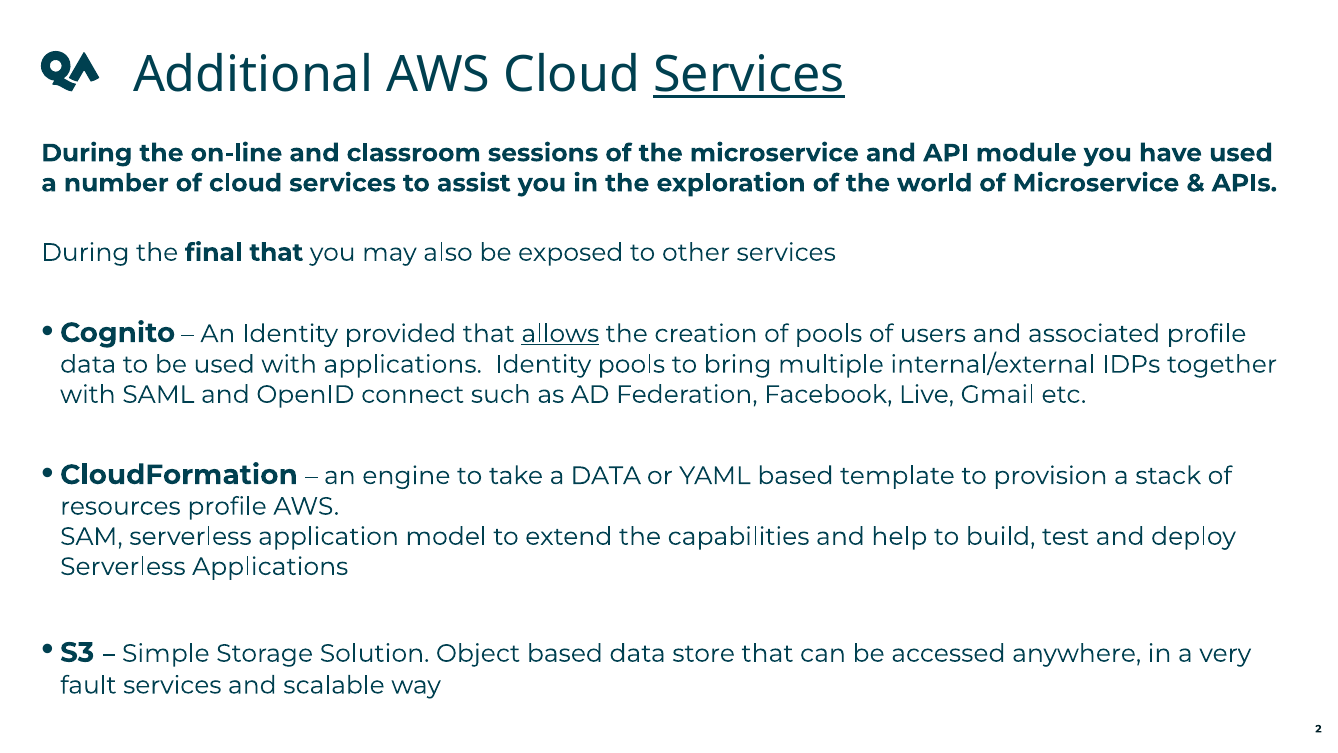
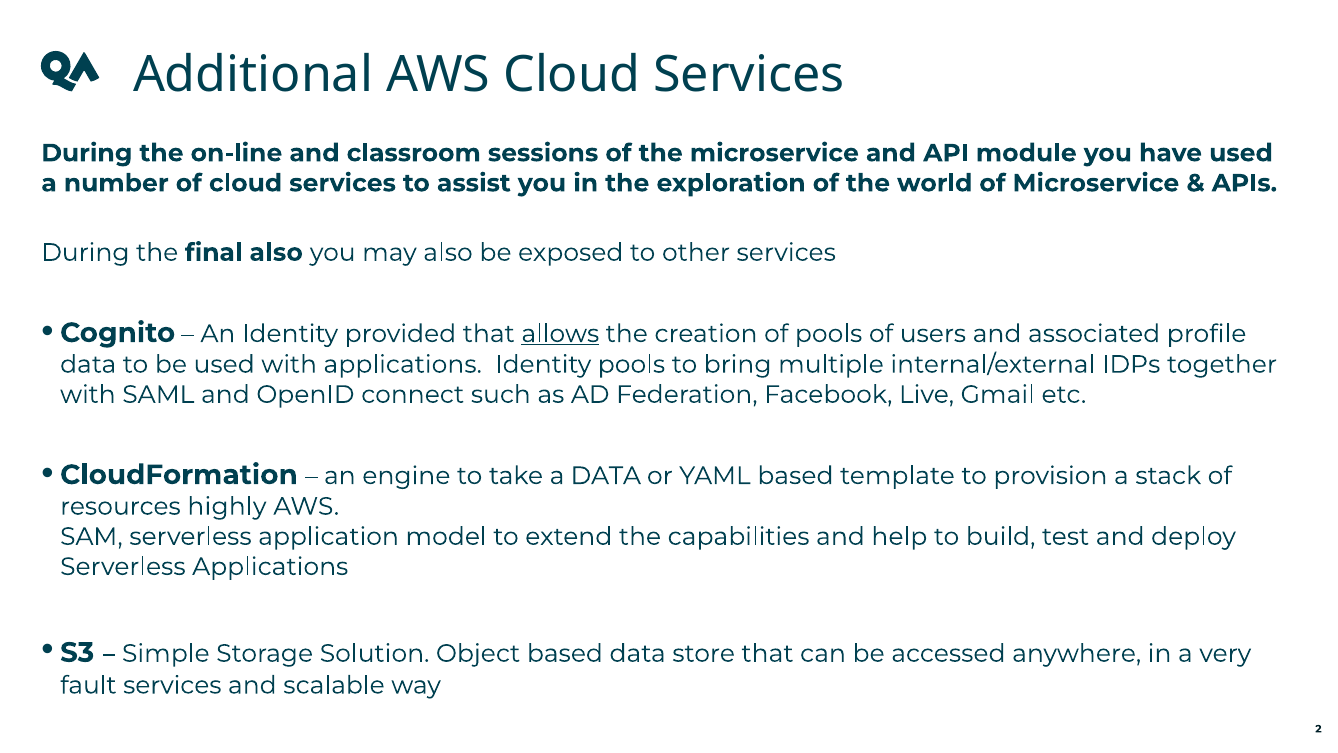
Services underline: present -> none (749, 75)
final that: that -> also (276, 252)
resources profile: profile -> highly (227, 506)
